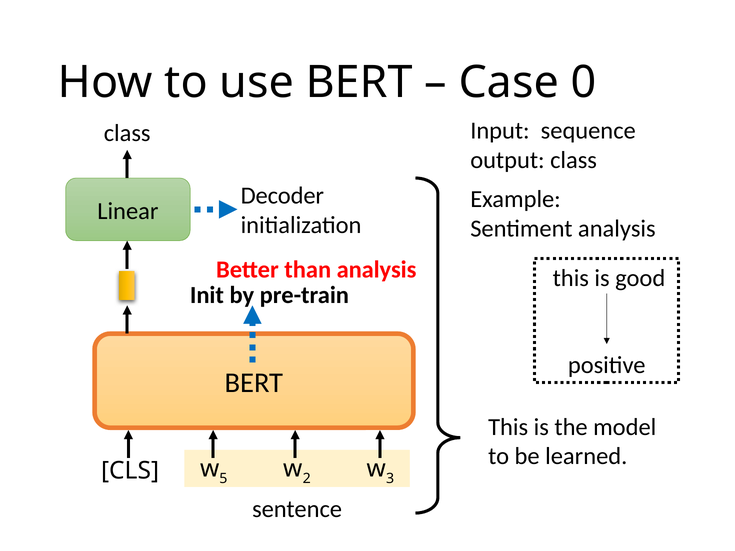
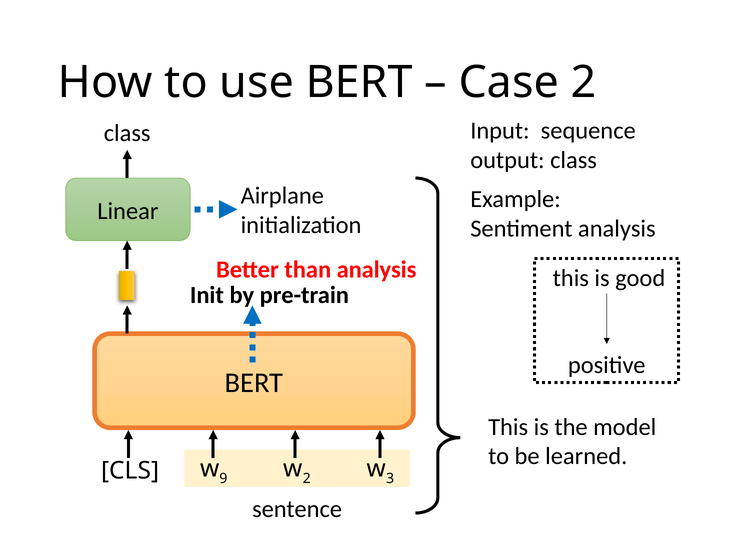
Case 0: 0 -> 2 (583, 82)
Decoder: Decoder -> Airplane (282, 196)
5: 5 -> 9 (223, 479)
